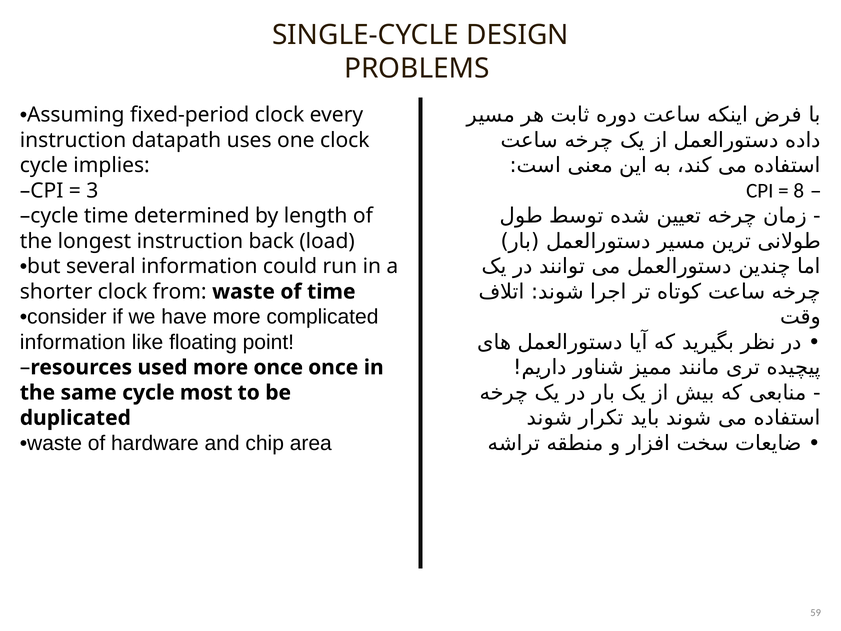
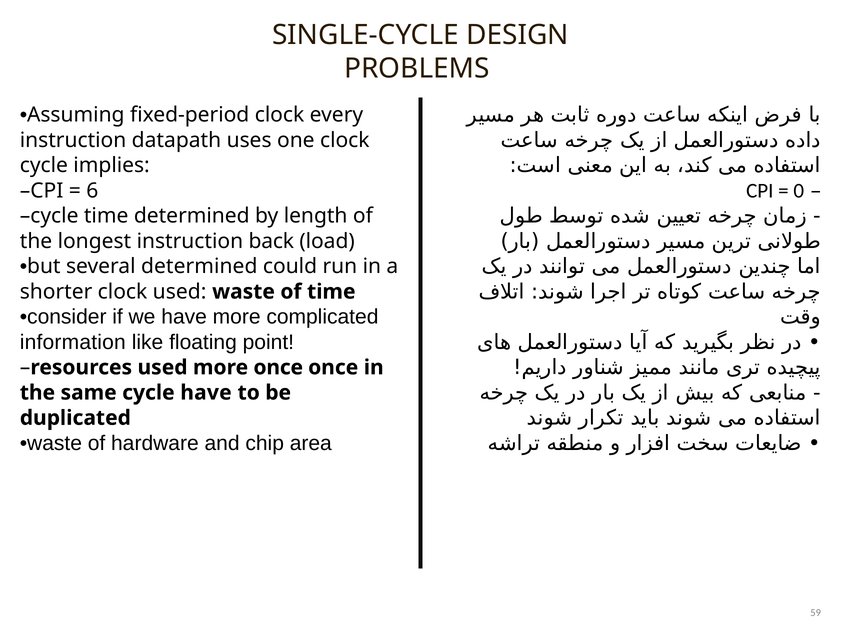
8: 8 -> 0 (799, 191)
3: 3 -> 6 (92, 191)
several information: information -> determined (199, 266)
clock from: from -> used (180, 292)
cycle most: most -> have (206, 393)
